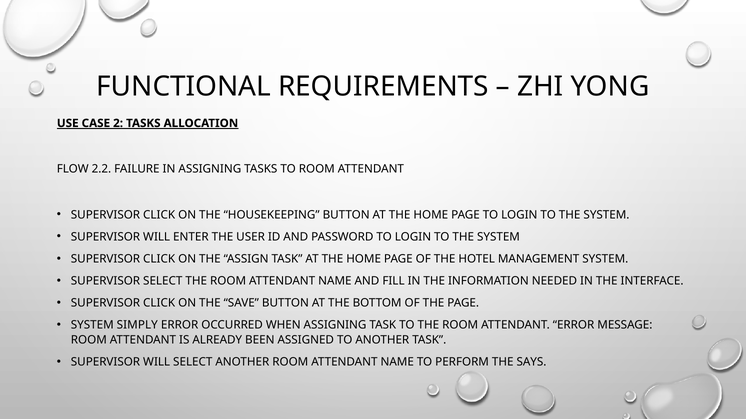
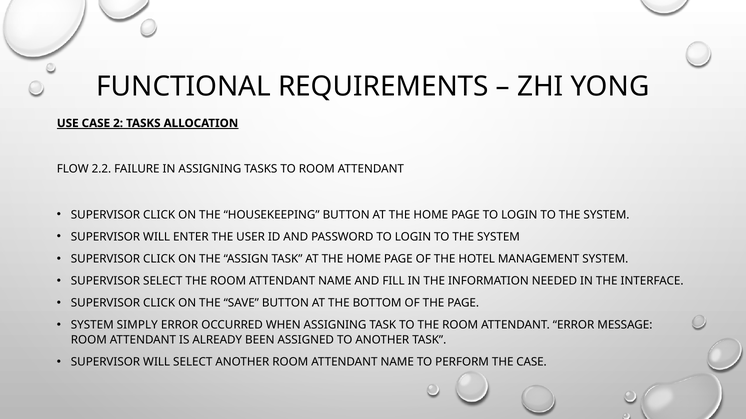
THE SAYS: SAYS -> CASE (532, 363)
